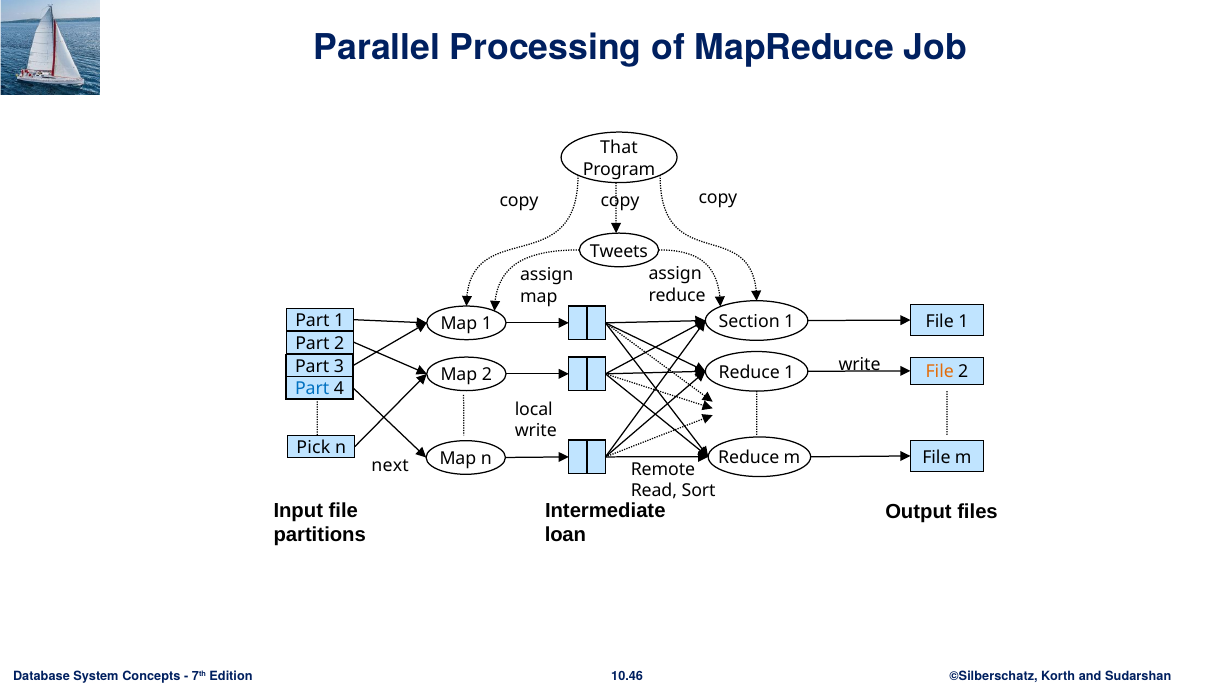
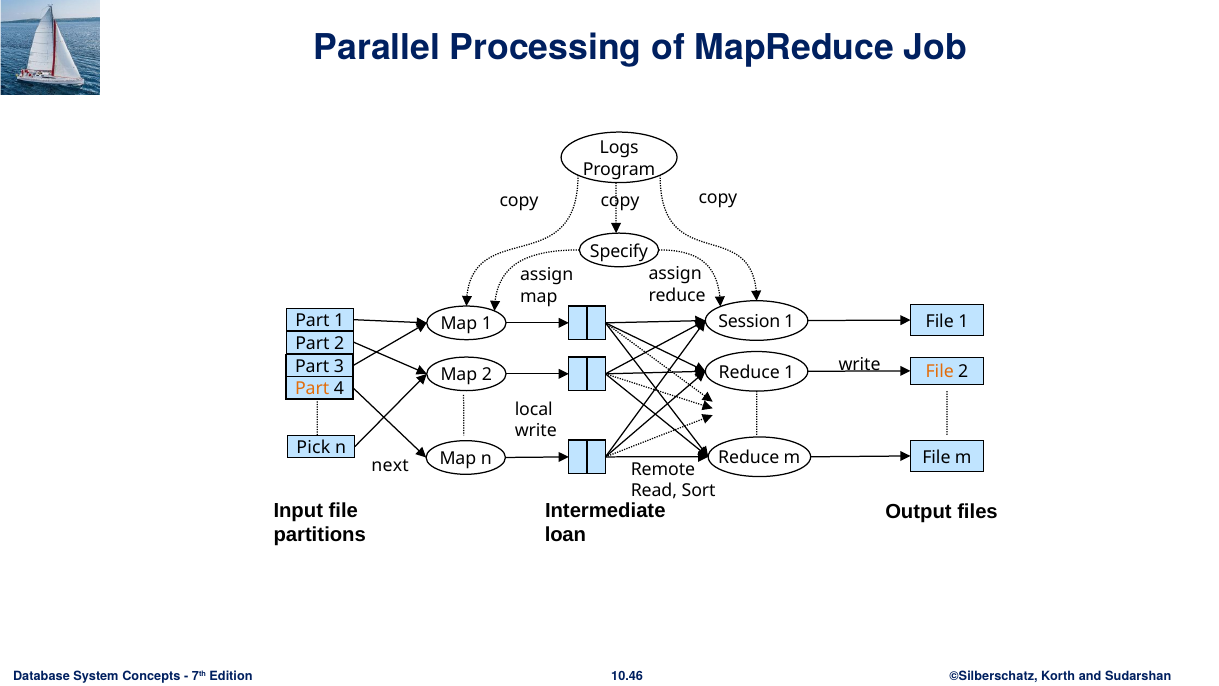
That: That -> Logs (619, 148)
Tweets: Tweets -> Specify (619, 251)
Section: Section -> Session (749, 322)
Part colour: blue -> orange (312, 389)
